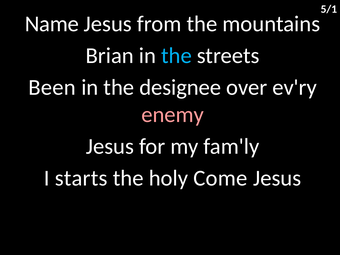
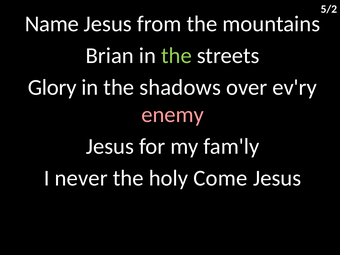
5/1: 5/1 -> 5/2 (329, 9)
the colour: light blue -> light green (176, 56)
Been: Been -> Glory (52, 87)
designee: designee -> shadows (180, 87)
starts: starts -> never (81, 178)
